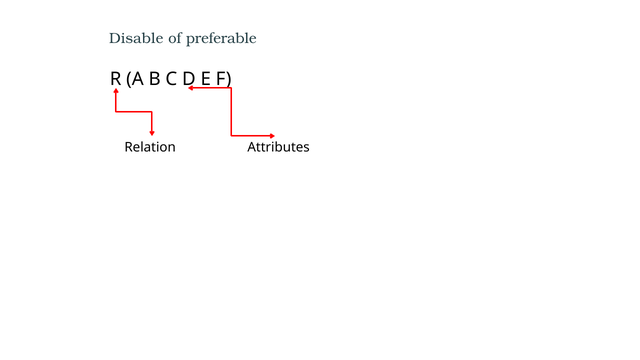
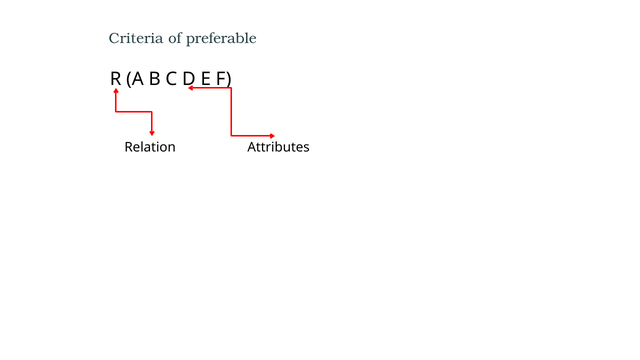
Disable: Disable -> Criteria (136, 39)
